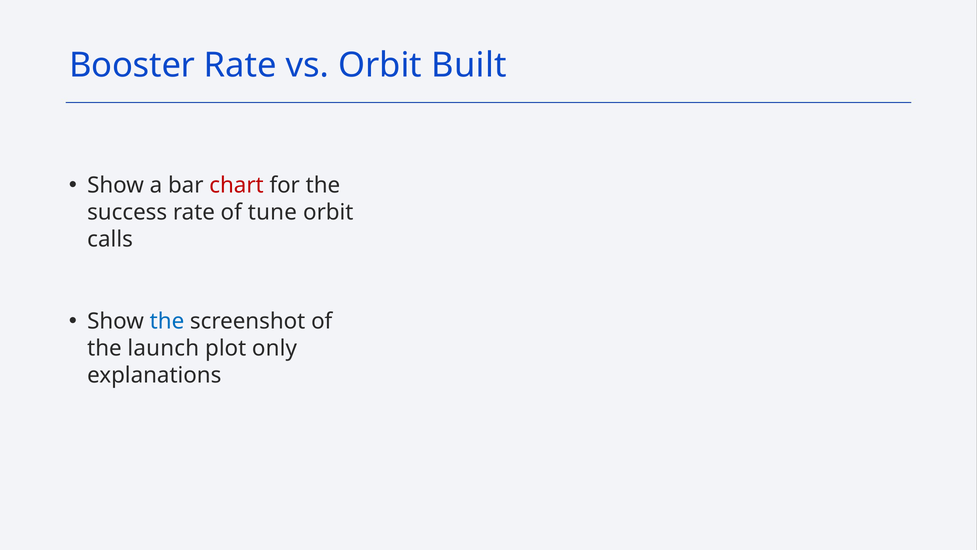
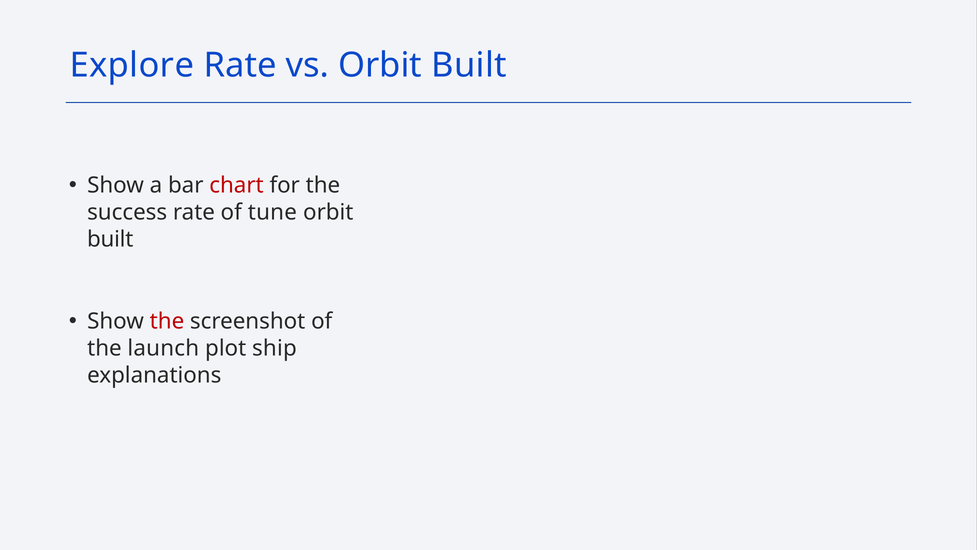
Booster: Booster -> Explore (132, 65)
calls: calls -> built (110, 239)
the colour: blue -> red (167, 321)
only: only -> ship (274, 348)
